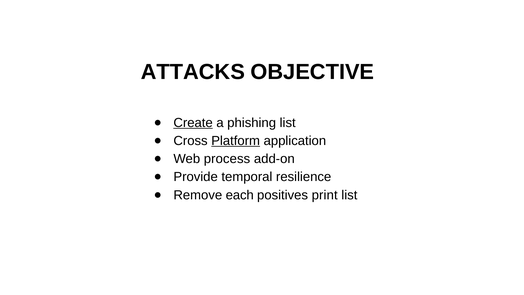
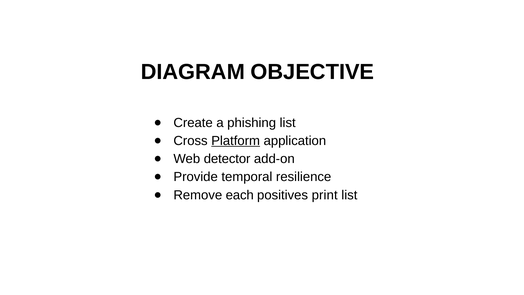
ATTACKS: ATTACKS -> DIAGRAM (193, 72)
Create underline: present -> none (193, 123)
process: process -> detector (227, 159)
